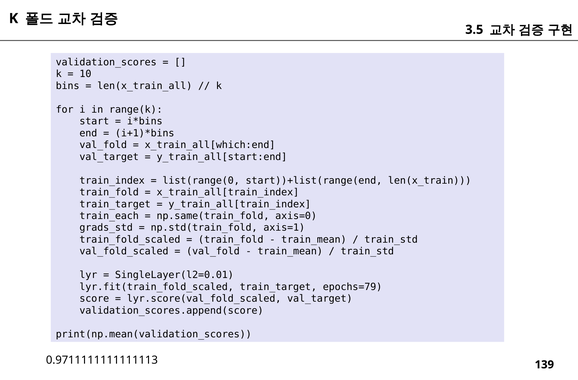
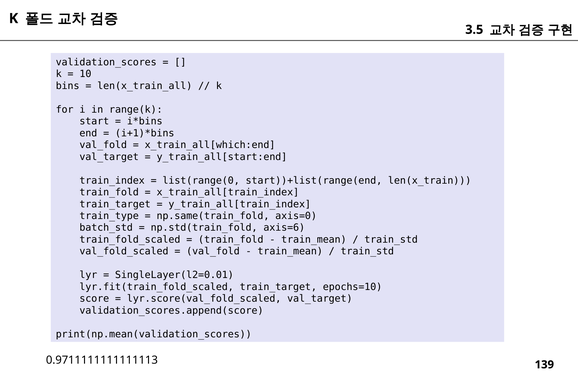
train_each: train_each -> train_type (109, 216)
grads_std: grads_std -> batch_std (106, 228)
axis=1: axis=1 -> axis=6 (284, 228)
epochs=79: epochs=79 -> epochs=10 (352, 287)
